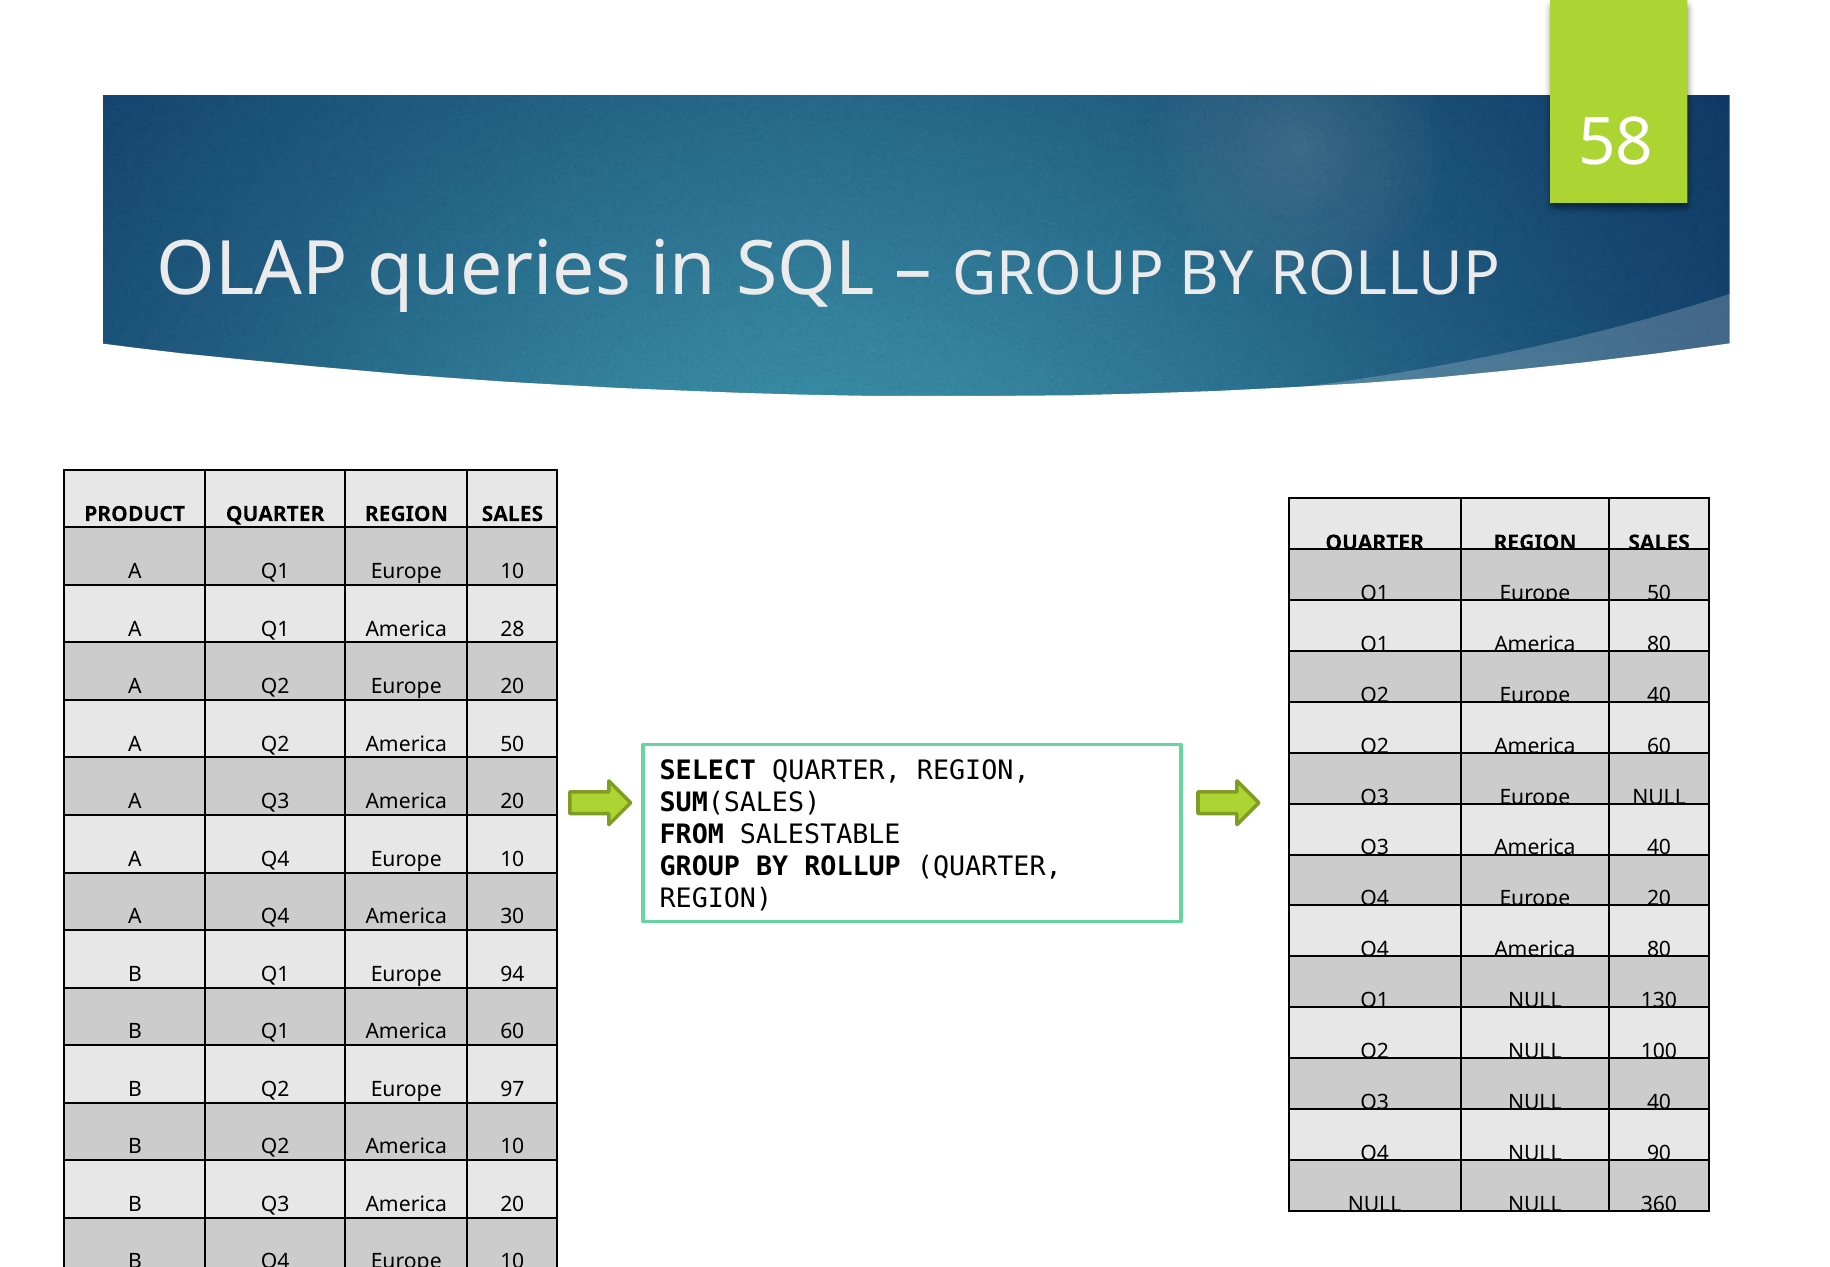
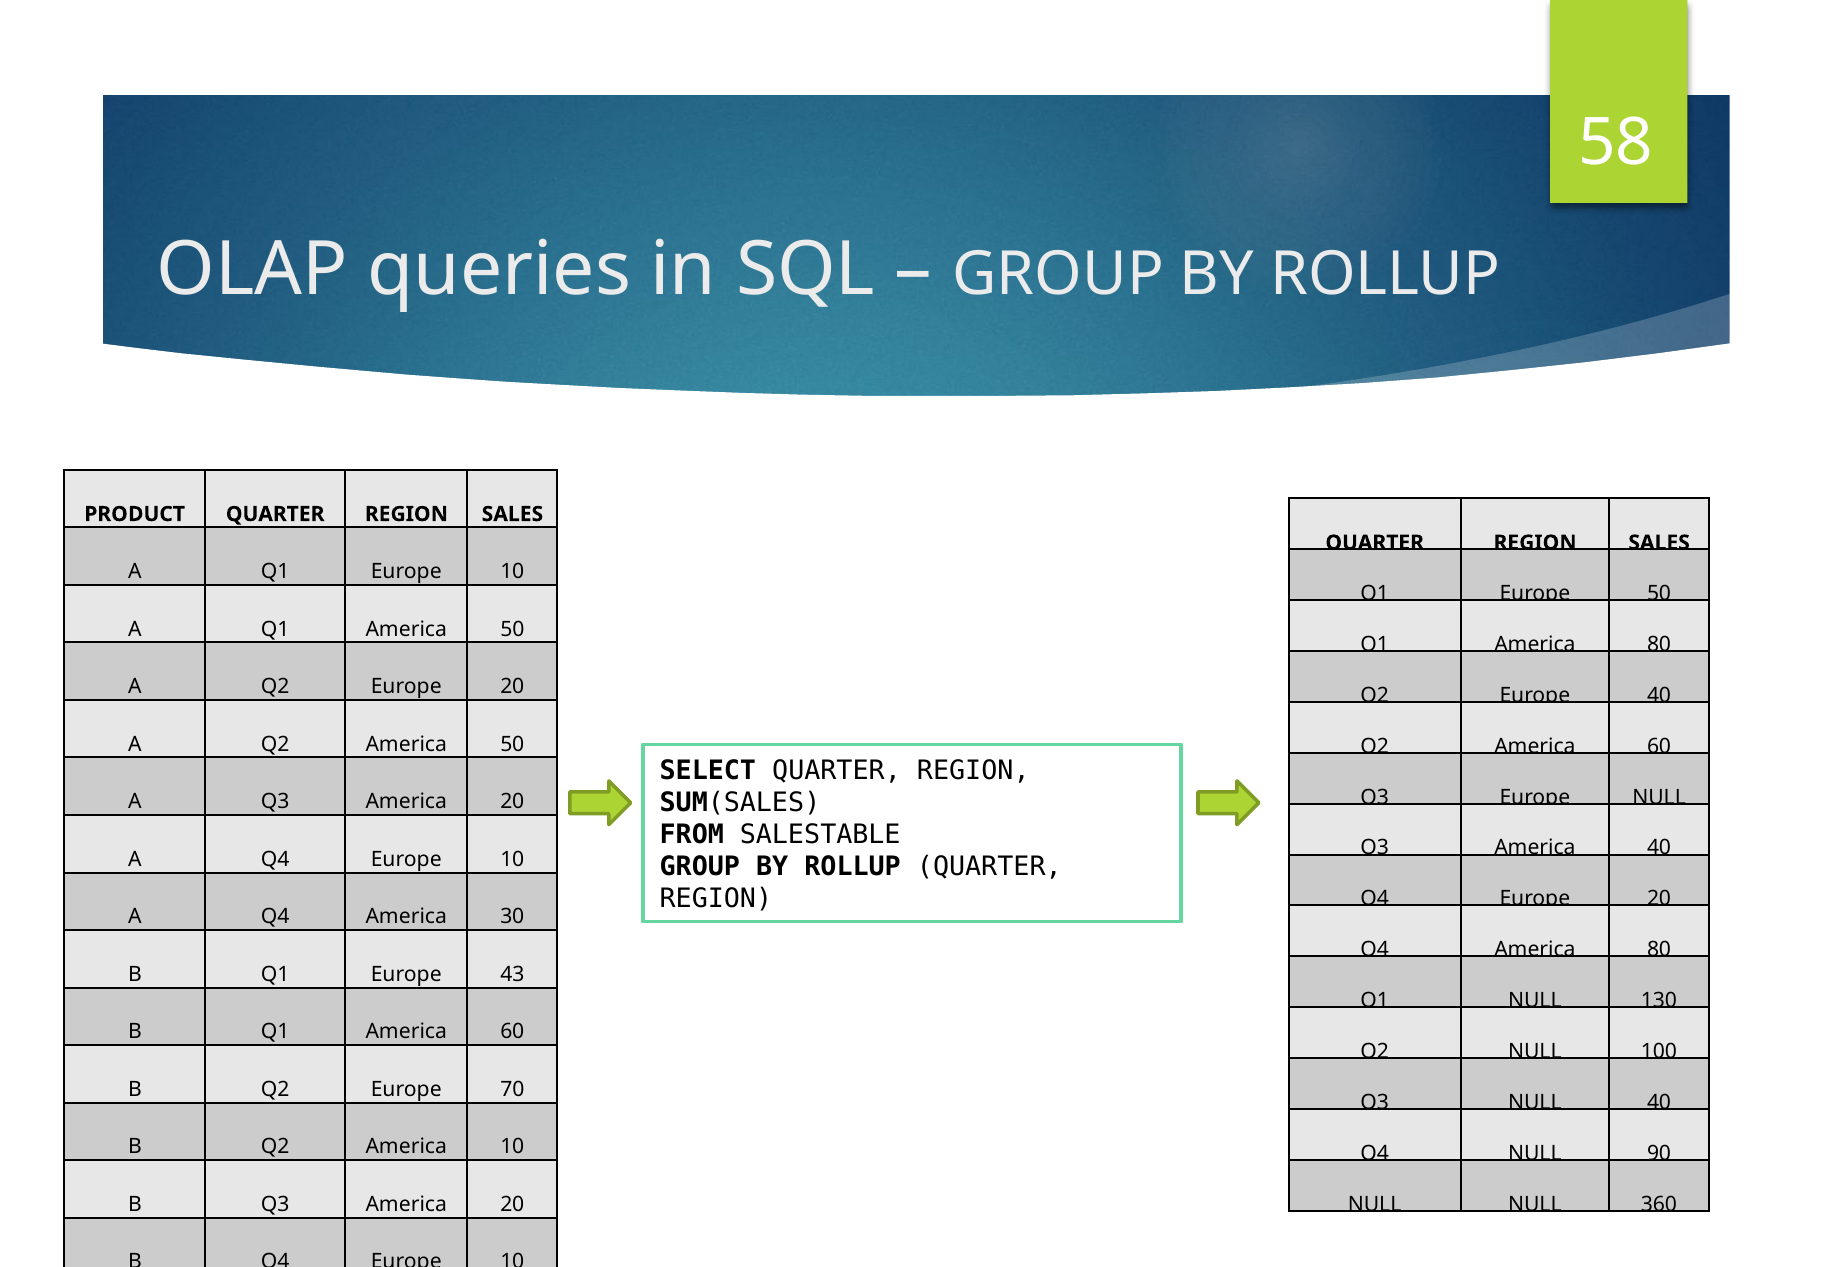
Q1 America 28: 28 -> 50 (512, 629)
94: 94 -> 43 (512, 974)
97: 97 -> 70 (512, 1089)
